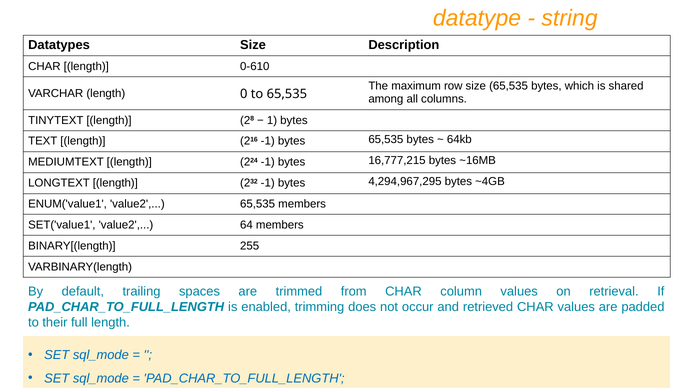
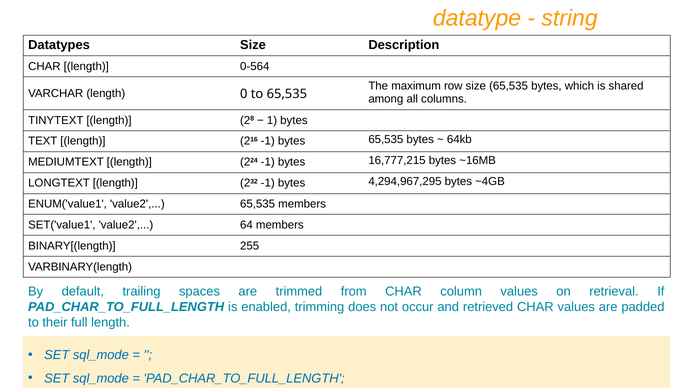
0-610: 0-610 -> 0-564 (255, 66)
